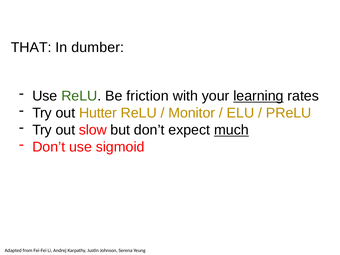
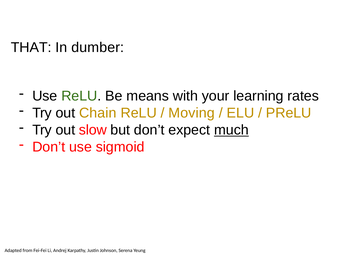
friction: friction -> means (148, 96)
learning underline: present -> none (258, 96)
Hutter: Hutter -> Chain (98, 113)
Monitor: Monitor -> Moving (192, 113)
